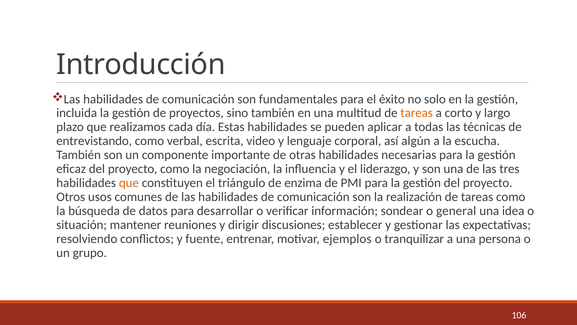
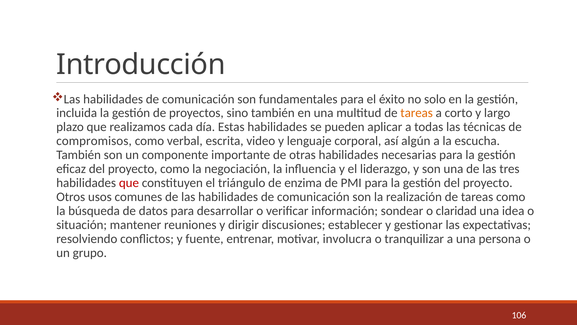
entrevistando: entrevistando -> compromisos (94, 141)
que colour: orange -> red (129, 183)
general: general -> claridad (456, 211)
ejemplos: ejemplos -> involucra (347, 238)
